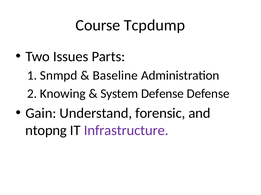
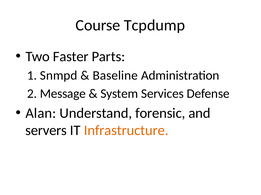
Issues: Issues -> Faster (71, 57)
Knowing: Knowing -> Message (63, 94)
System Defense: Defense -> Services (162, 94)
Gain: Gain -> Alan (41, 114)
ntopng: ntopng -> servers (46, 131)
Infrastructure colour: purple -> orange (126, 131)
